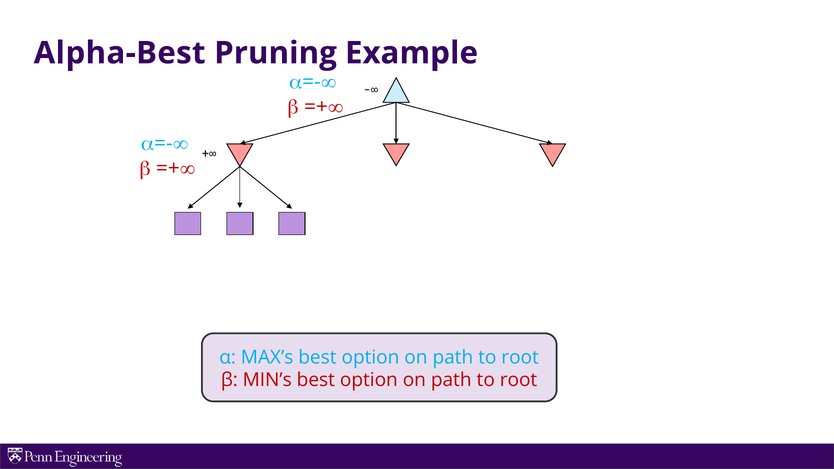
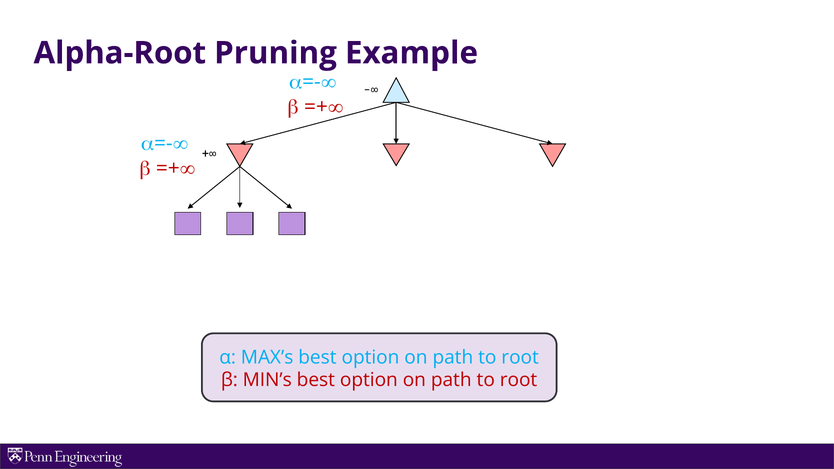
Alpha-Best: Alpha-Best -> Alpha-Root (120, 53)
